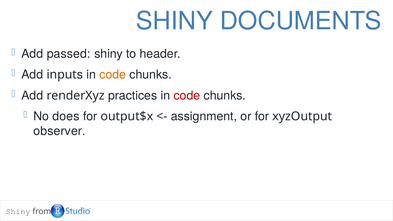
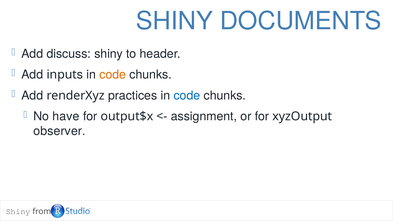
passed: passed -> discuss (69, 54)
code colour: red -> blue (187, 96)
does: does -> have (66, 116)
